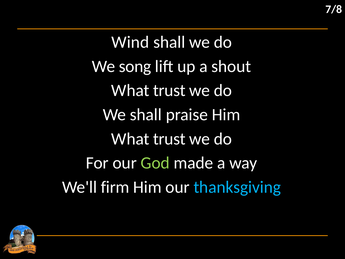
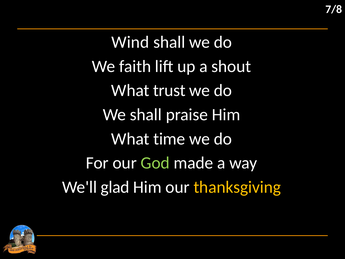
song: song -> faith (135, 66)
trust: trust -> time (169, 139)
firm: firm -> glad (115, 187)
thanksgiving colour: light blue -> yellow (237, 187)
